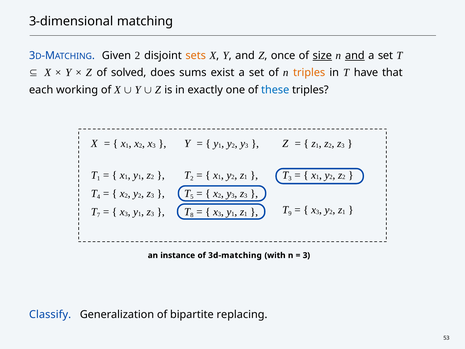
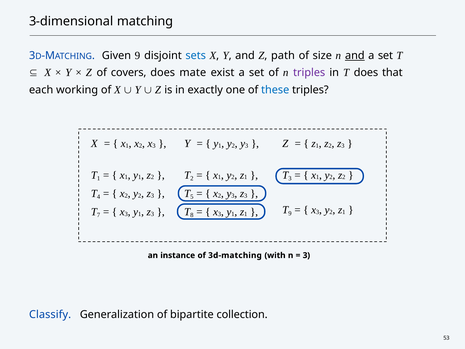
Given 2: 2 -> 9 (137, 55)
sets colour: orange -> blue (196, 55)
once: once -> path (283, 55)
size underline: present -> none (322, 55)
solved: solved -> covers (129, 73)
sums: sums -> mate (193, 73)
triples colour: orange -> purple (309, 73)
T have: have -> does (366, 73)
replacing: replacing -> collection (242, 314)
